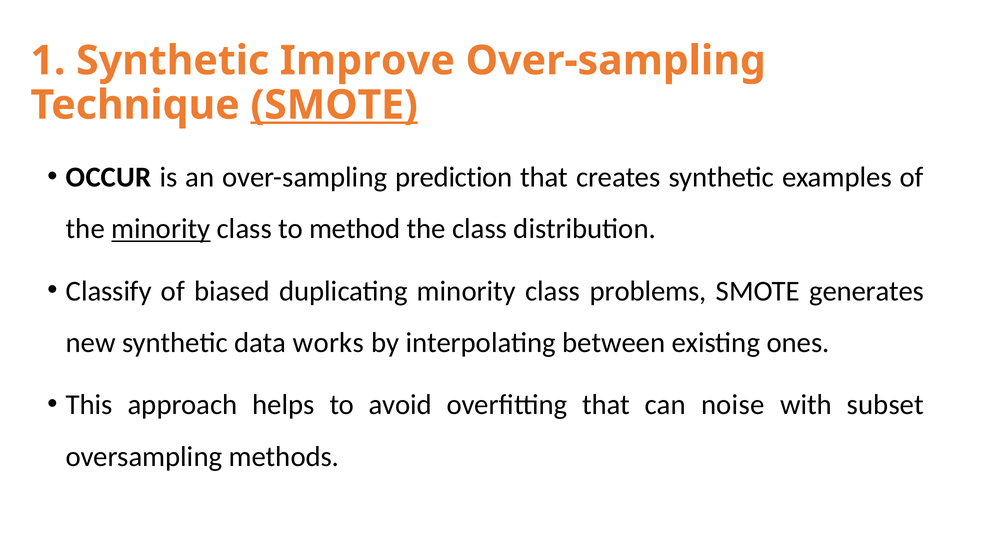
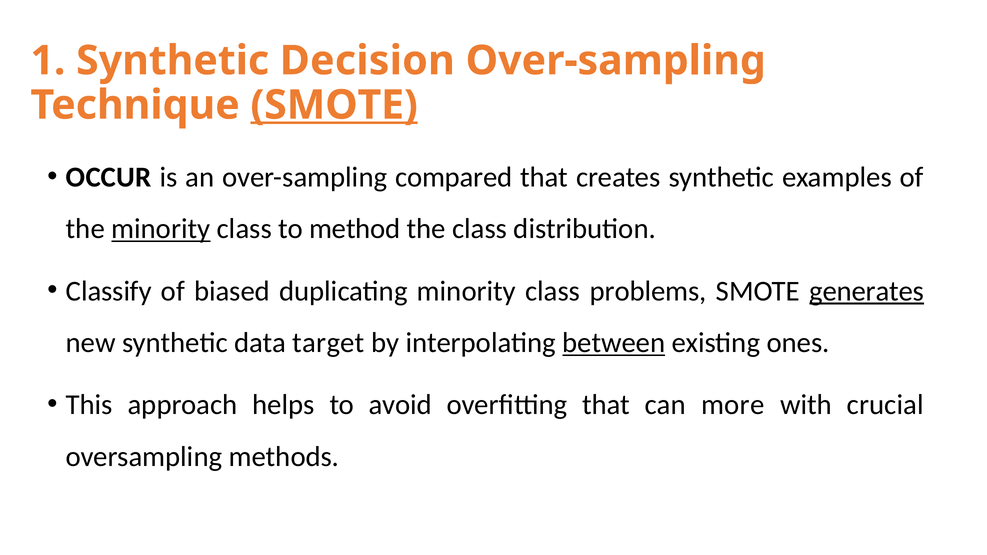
Improve: Improve -> Decision (367, 61)
prediction: prediction -> compared (454, 177)
generates underline: none -> present (867, 291)
works: works -> target (328, 343)
between underline: none -> present (614, 343)
noise: noise -> more (733, 405)
subset: subset -> crucial (885, 405)
